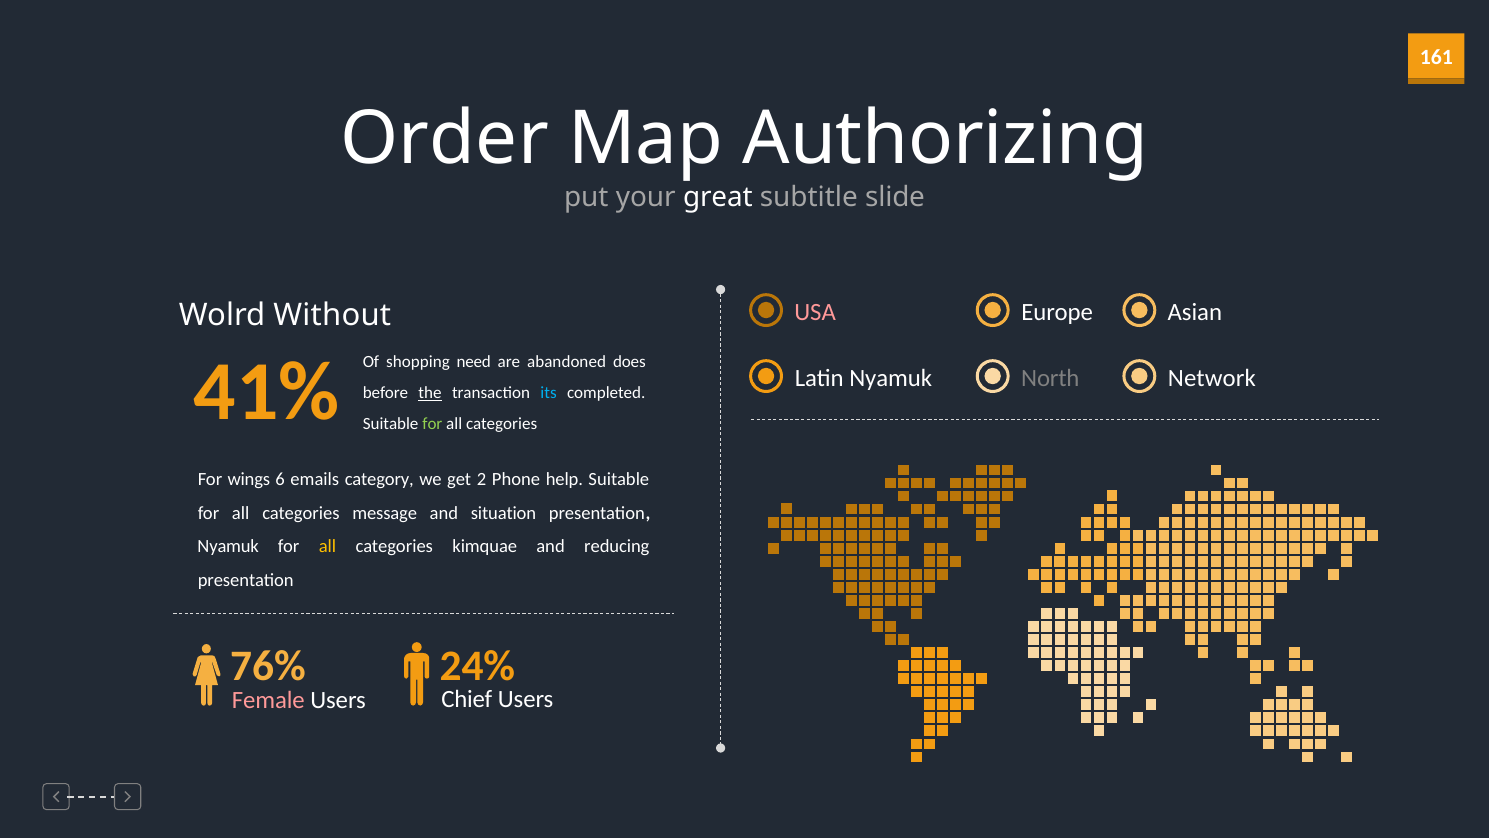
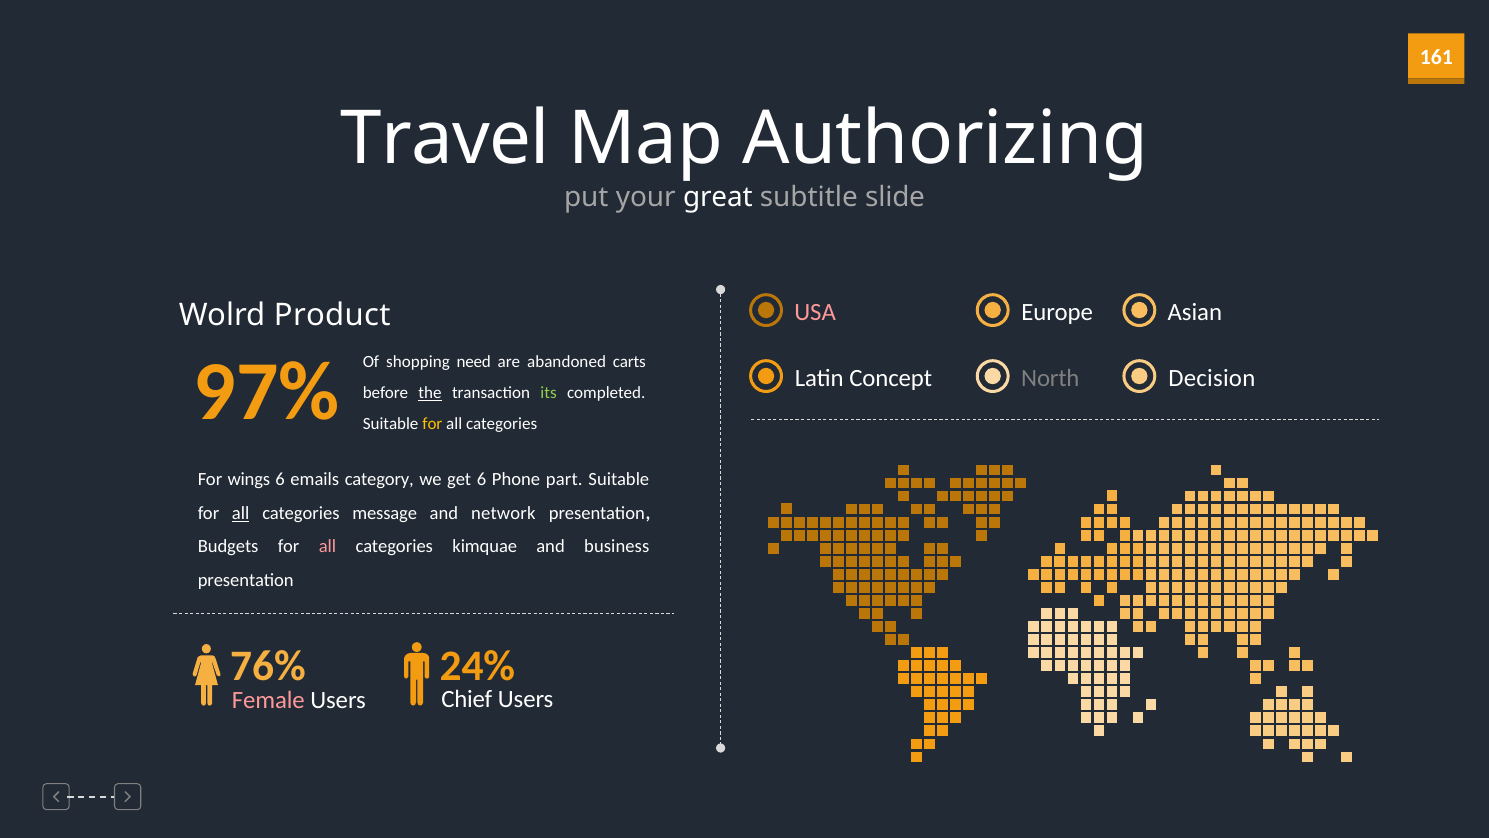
Order: Order -> Travel (445, 138)
Without: Without -> Product (332, 315)
does: does -> carts (629, 362)
41%: 41% -> 97% (267, 392)
Latin Nyamuk: Nyamuk -> Concept (891, 378)
Network: Network -> Decision (1212, 378)
its colour: light blue -> light green (549, 393)
for colour: light green -> yellow (432, 423)
get 2: 2 -> 6 (482, 479)
help: help -> part (564, 479)
all underline: none -> present (241, 513)
situation: situation -> network (503, 513)
Nyamuk: Nyamuk -> Budgets (228, 546)
all colour: yellow -> pink (328, 546)
reducing: reducing -> business (617, 546)
